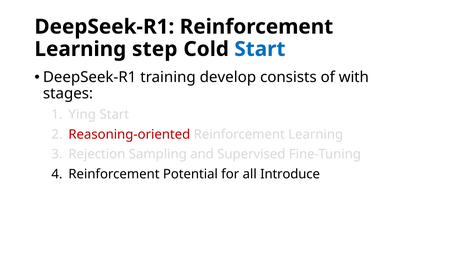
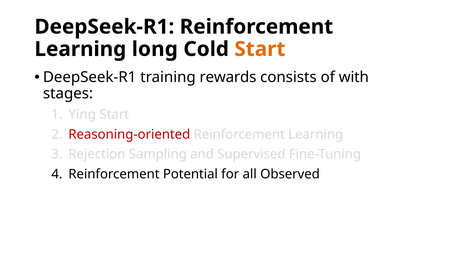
step: step -> long (155, 49)
Start colour: blue -> orange (260, 49)
develop: develop -> rewards (228, 77)
Introduce: Introduce -> Observed (290, 174)
